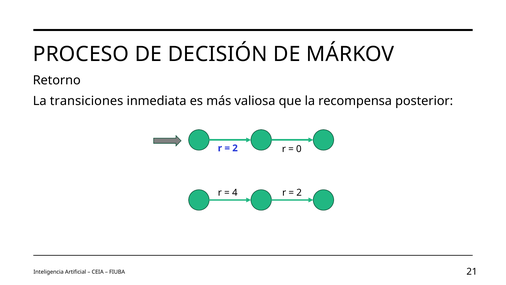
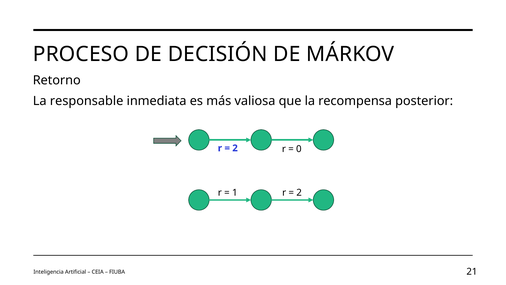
transiciones: transiciones -> responsable (87, 101)
4: 4 -> 1 (235, 193)
